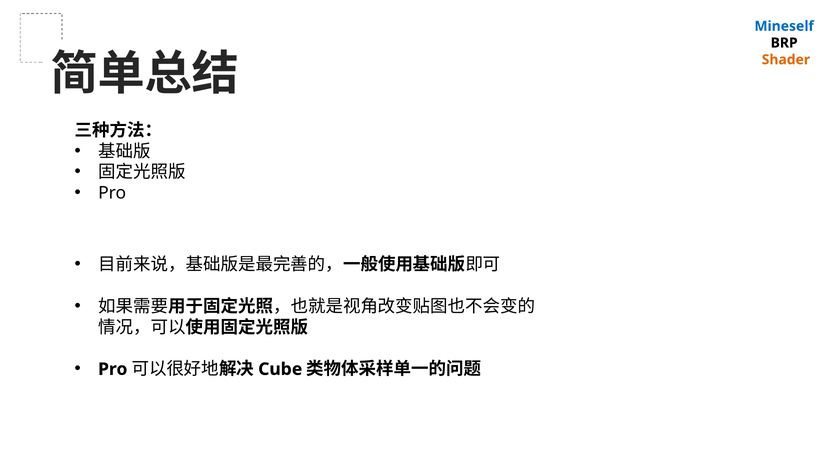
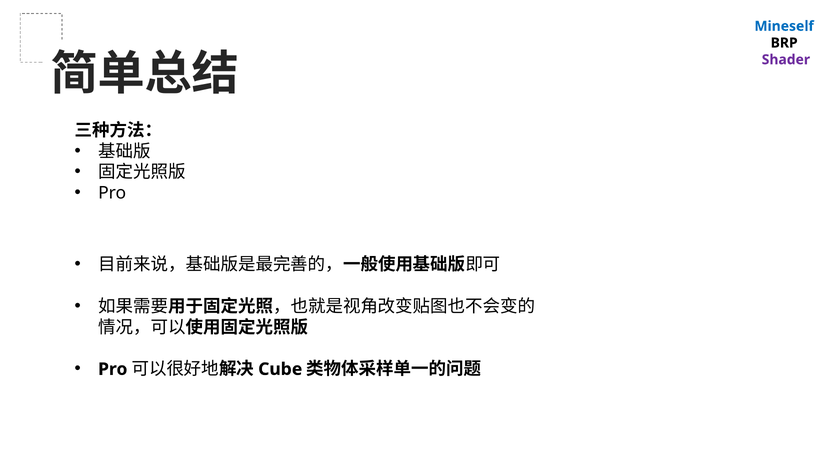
Shader colour: orange -> purple (786, 60)
